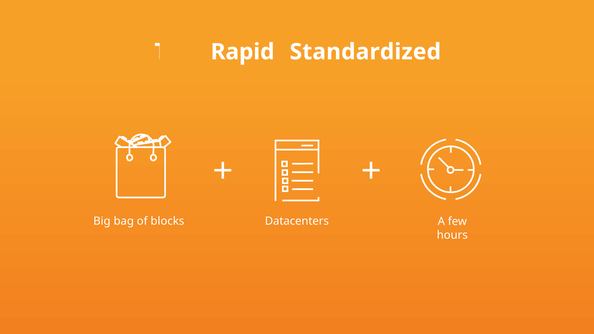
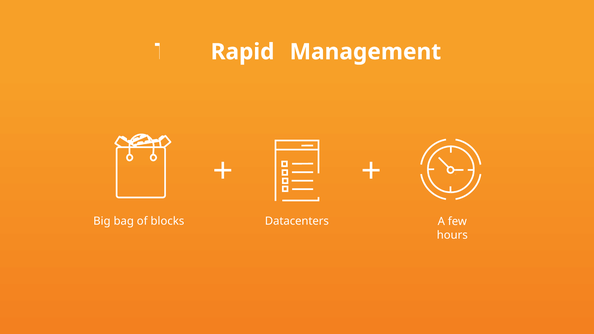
Standardized: Standardized -> Management (365, 52)
